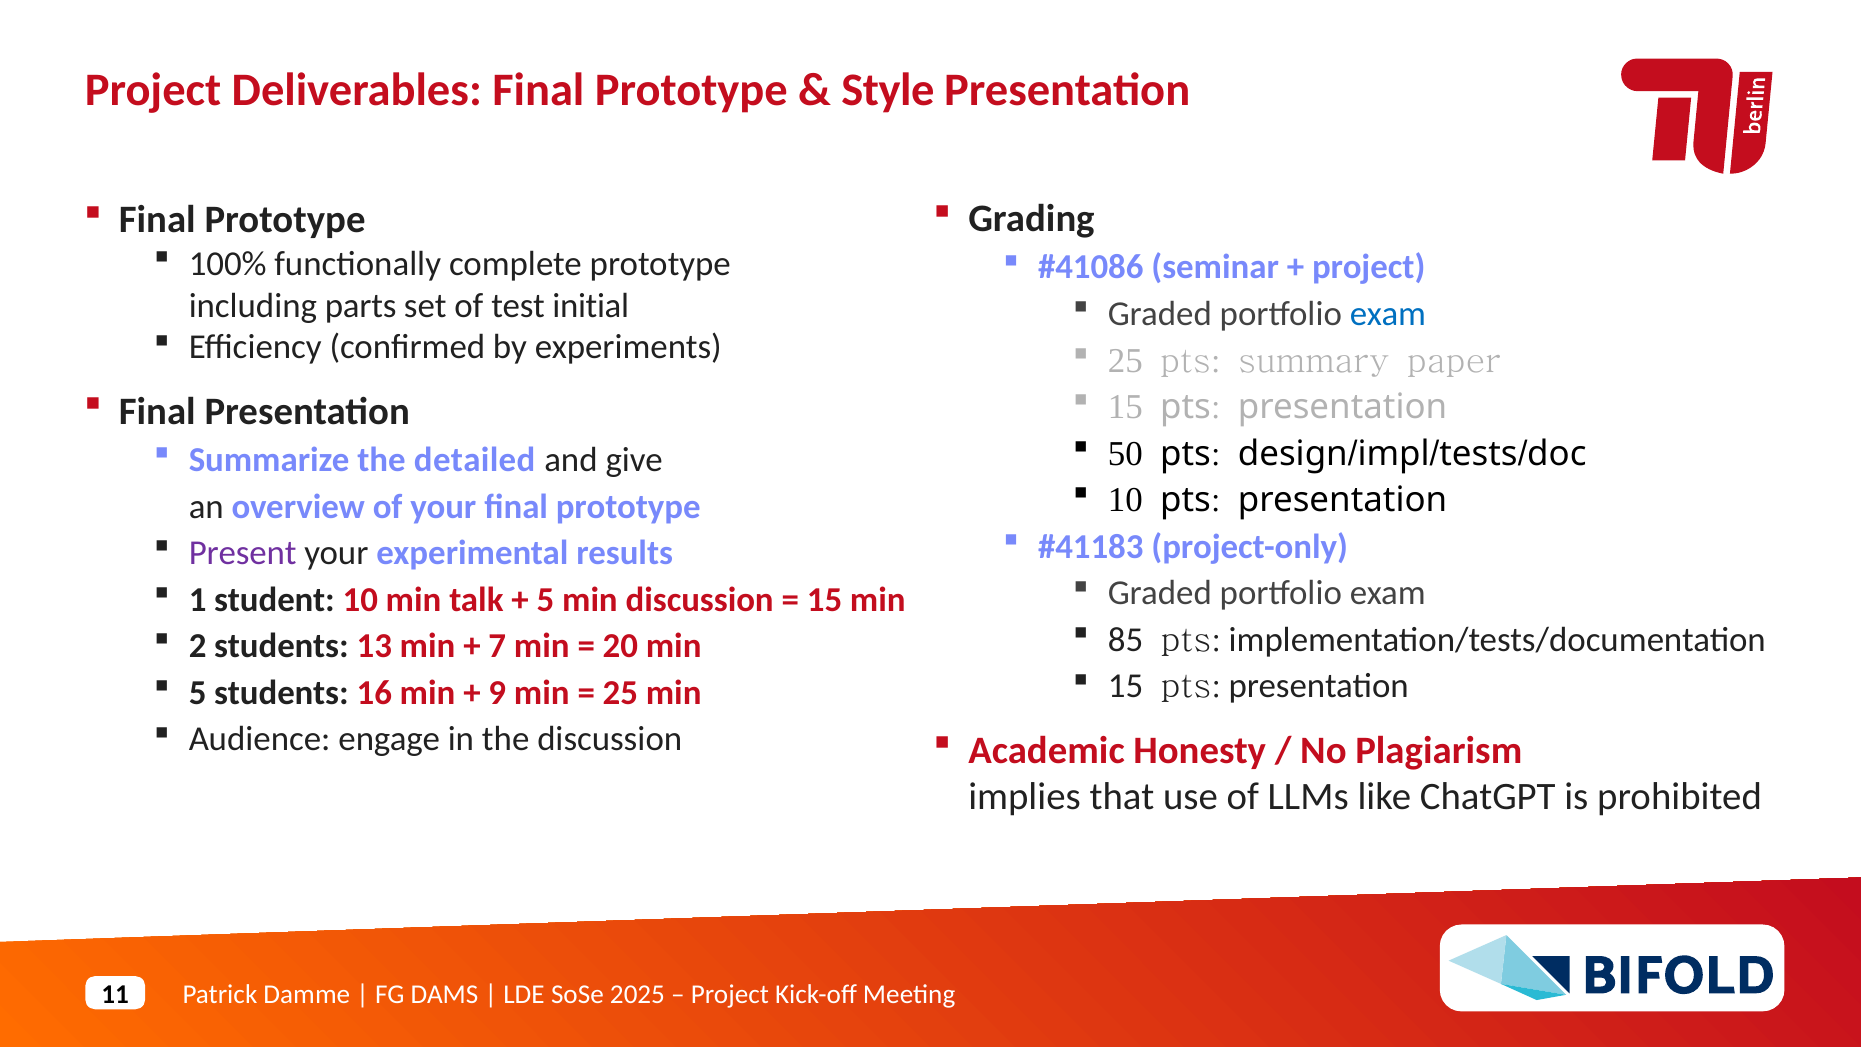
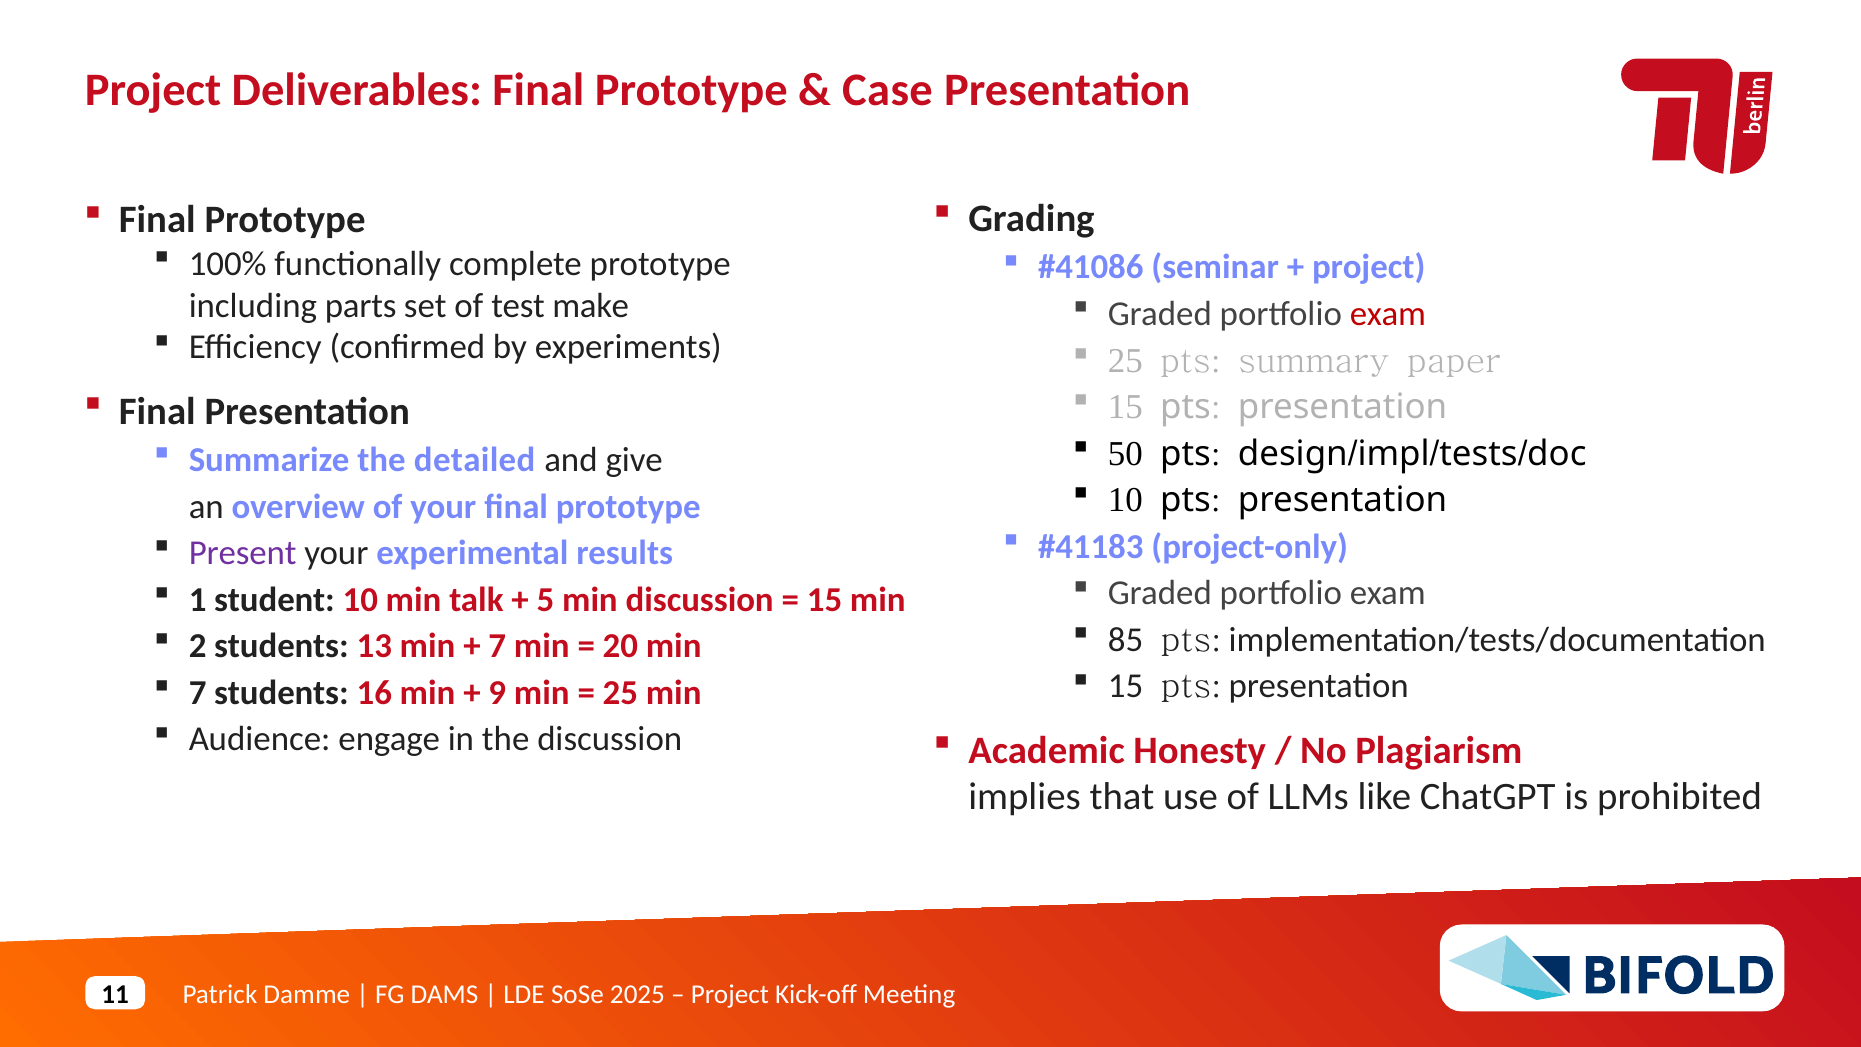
Style: Style -> Case (887, 90)
initial: initial -> make (591, 305)
exam colour: blue -> red (1388, 314)
5: 5 -> 7 (198, 693)
